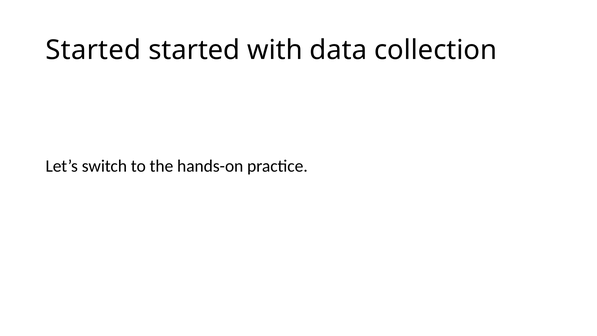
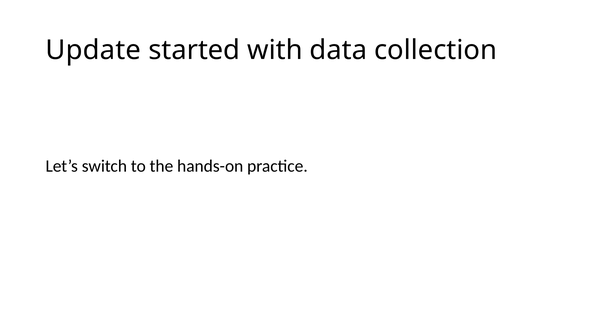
Started: Started -> Update (93, 50)
